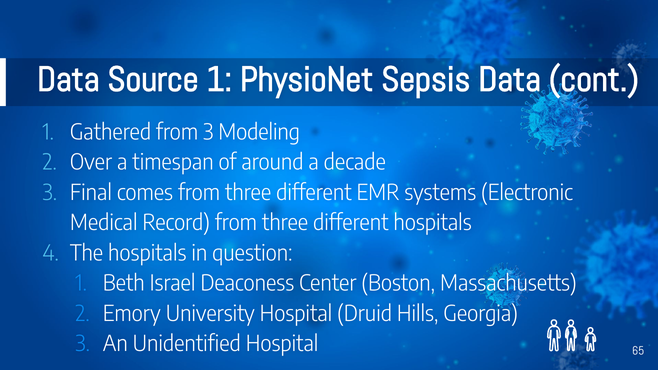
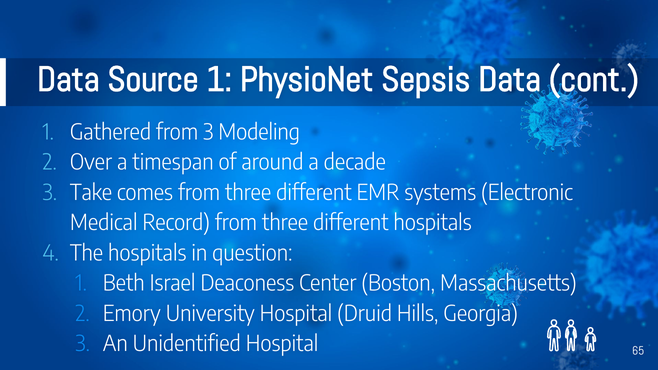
Final: Final -> Take (91, 193)
